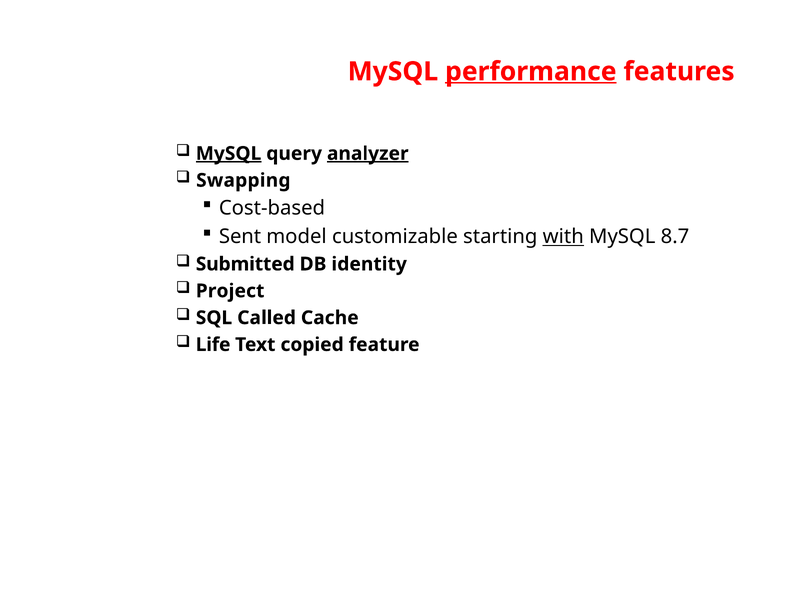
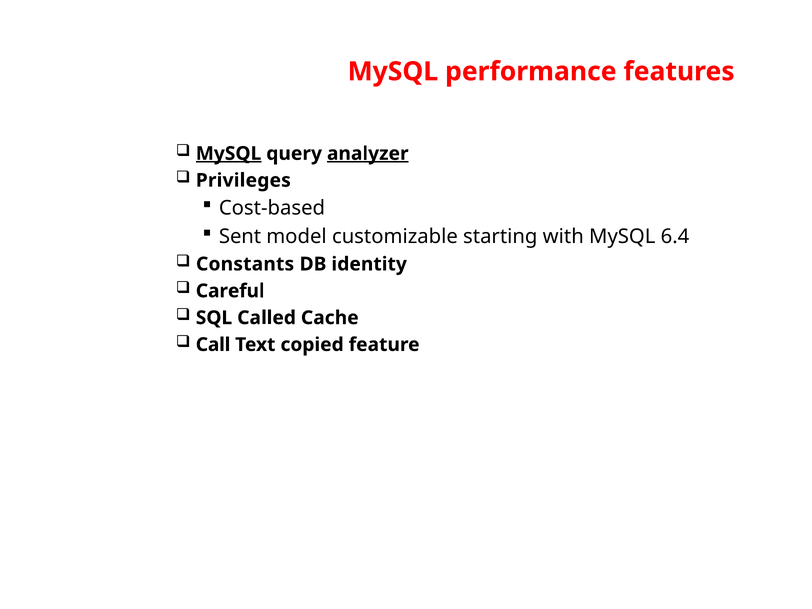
performance underline: present -> none (531, 72)
Swapping: Swapping -> Privileges (243, 180)
with underline: present -> none (563, 237)
8.7: 8.7 -> 6.4 (675, 237)
Submitted: Submitted -> Constants (245, 264)
Project: Project -> Careful (230, 291)
Life: Life -> Call (213, 345)
